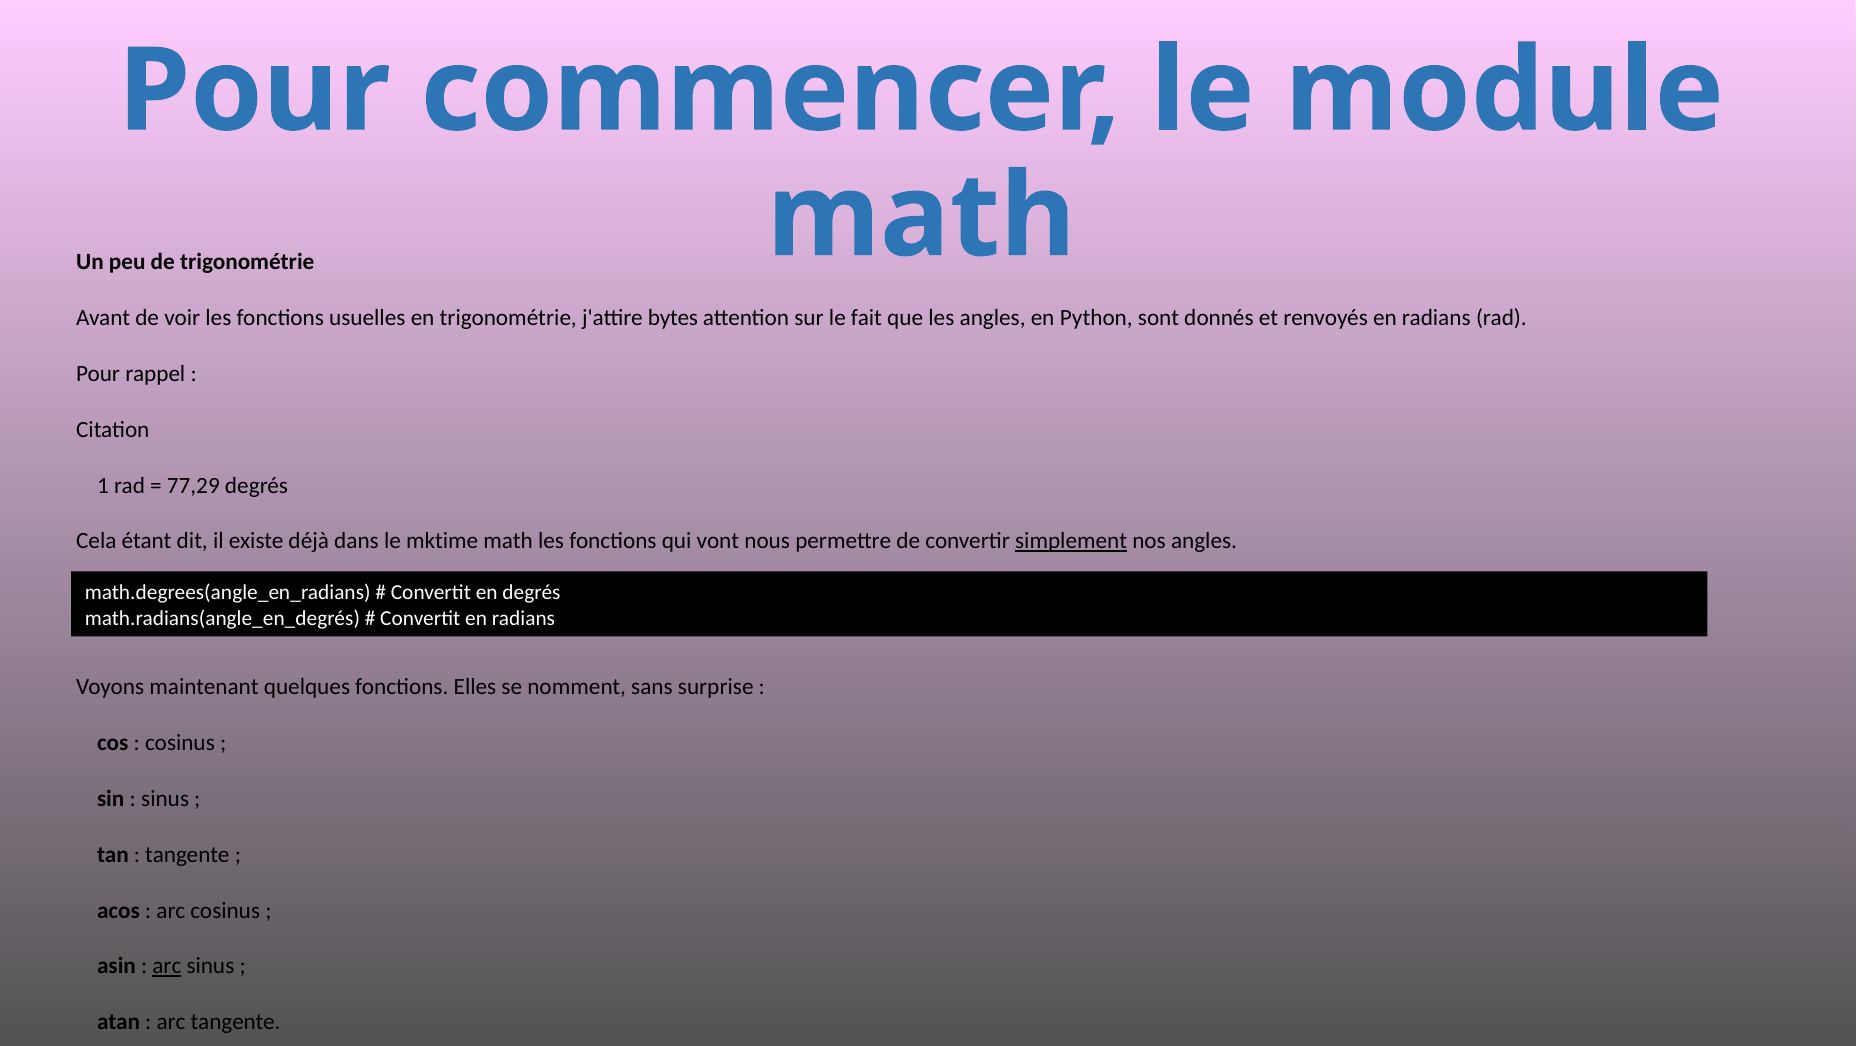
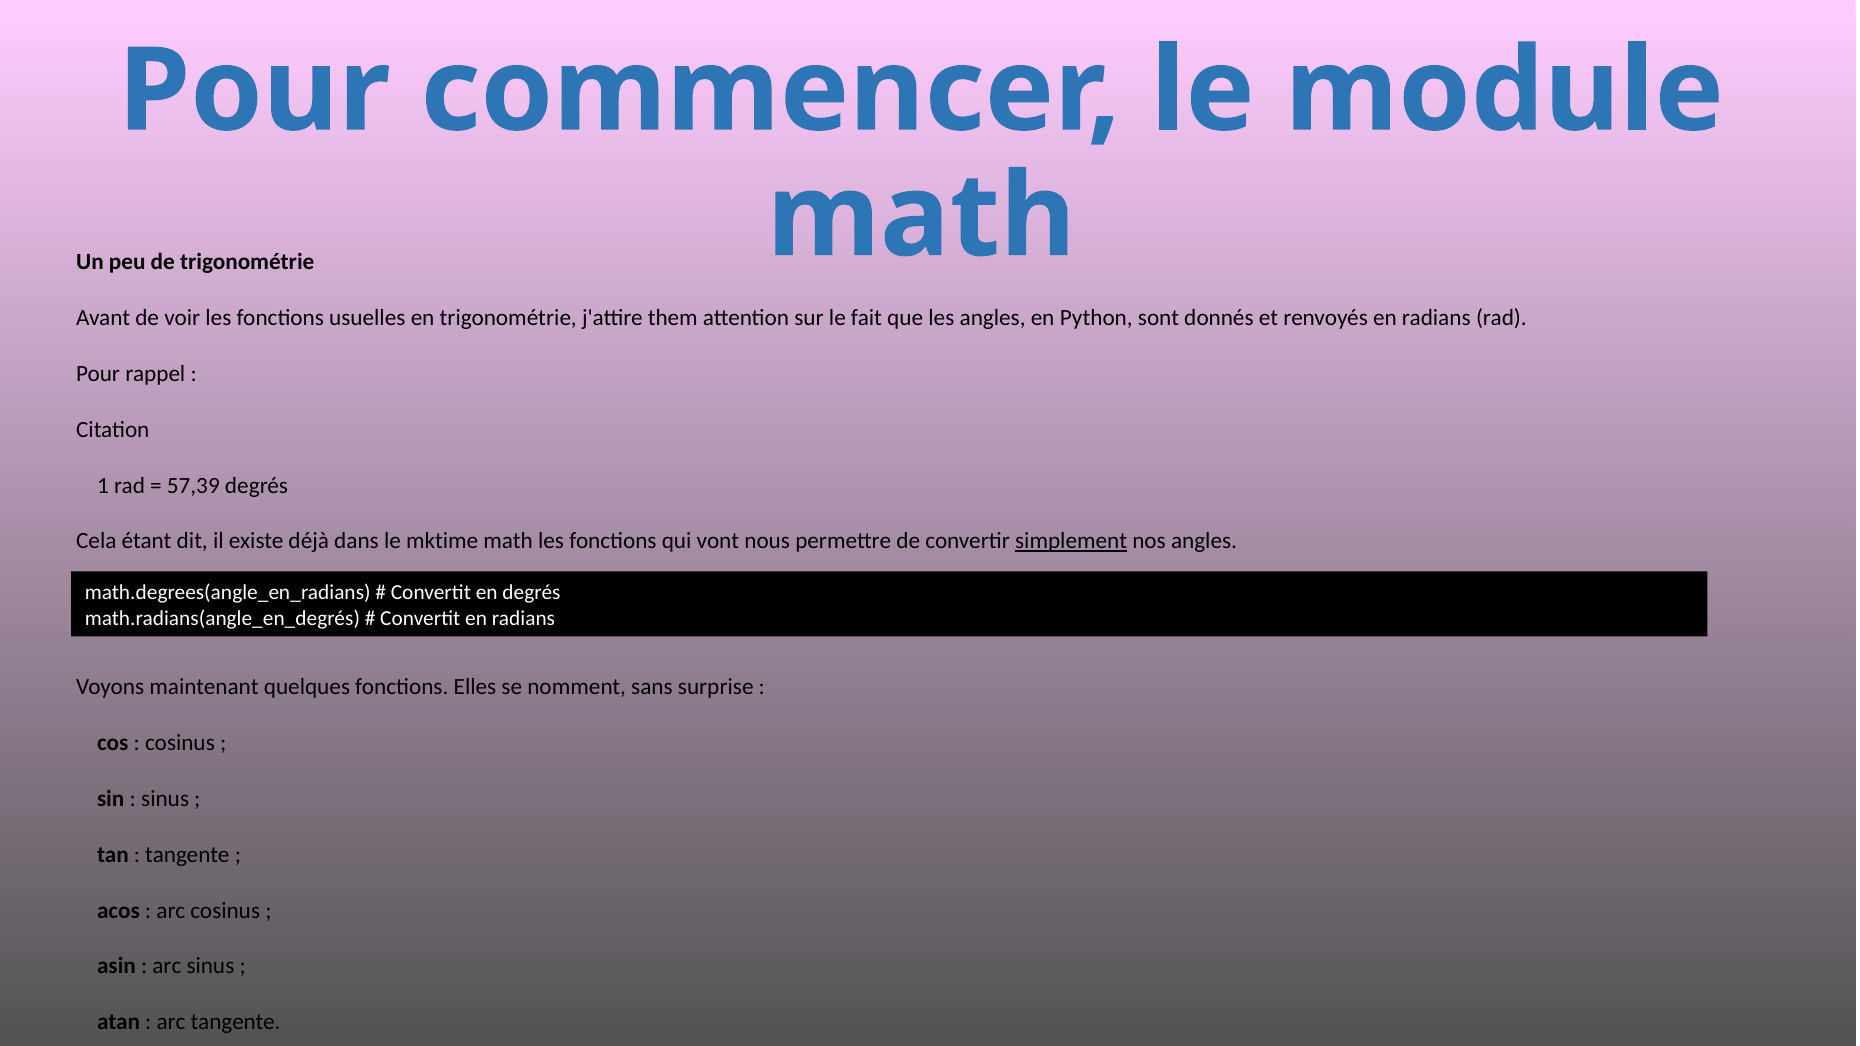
bytes: bytes -> them (673, 318)
77,29: 77,29 -> 57,39 (193, 485)
arc underline: present -> none (167, 966)
